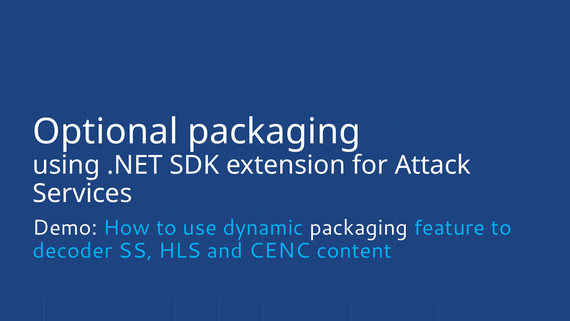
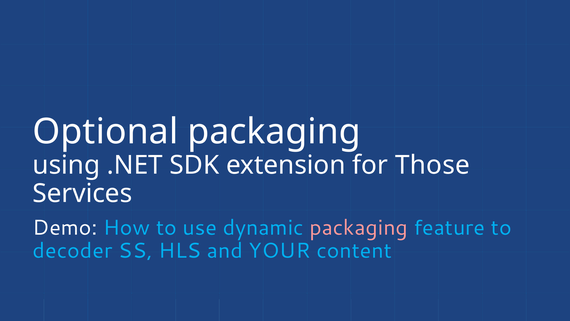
Attack: Attack -> Those (432, 165)
packaging colour: white -> pink (359, 227)
CENC: CENC -> YOUR (280, 251)
